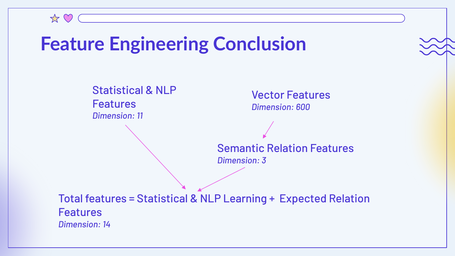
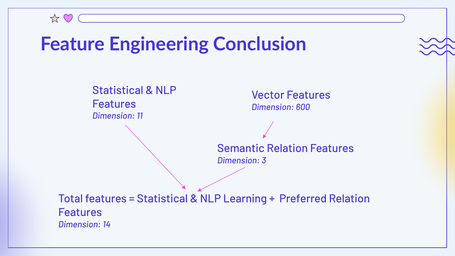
Expected: Expected -> Preferred (303, 199)
